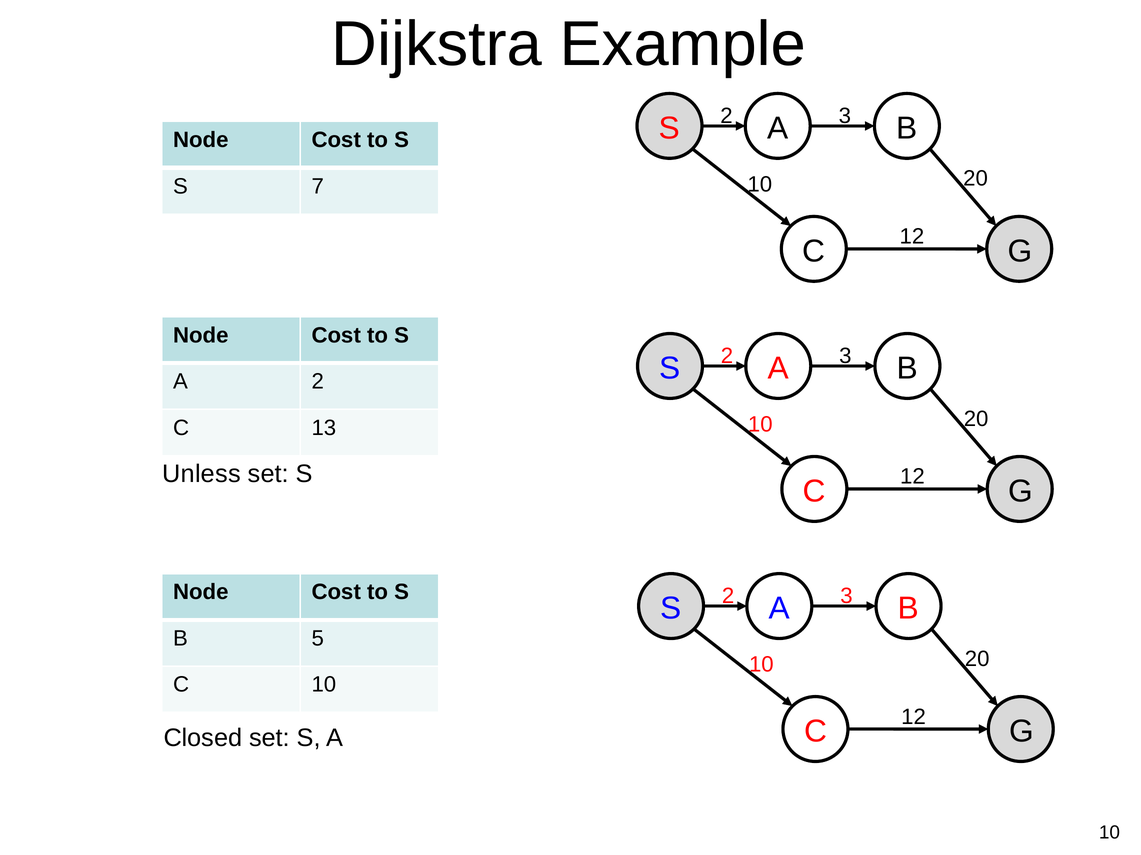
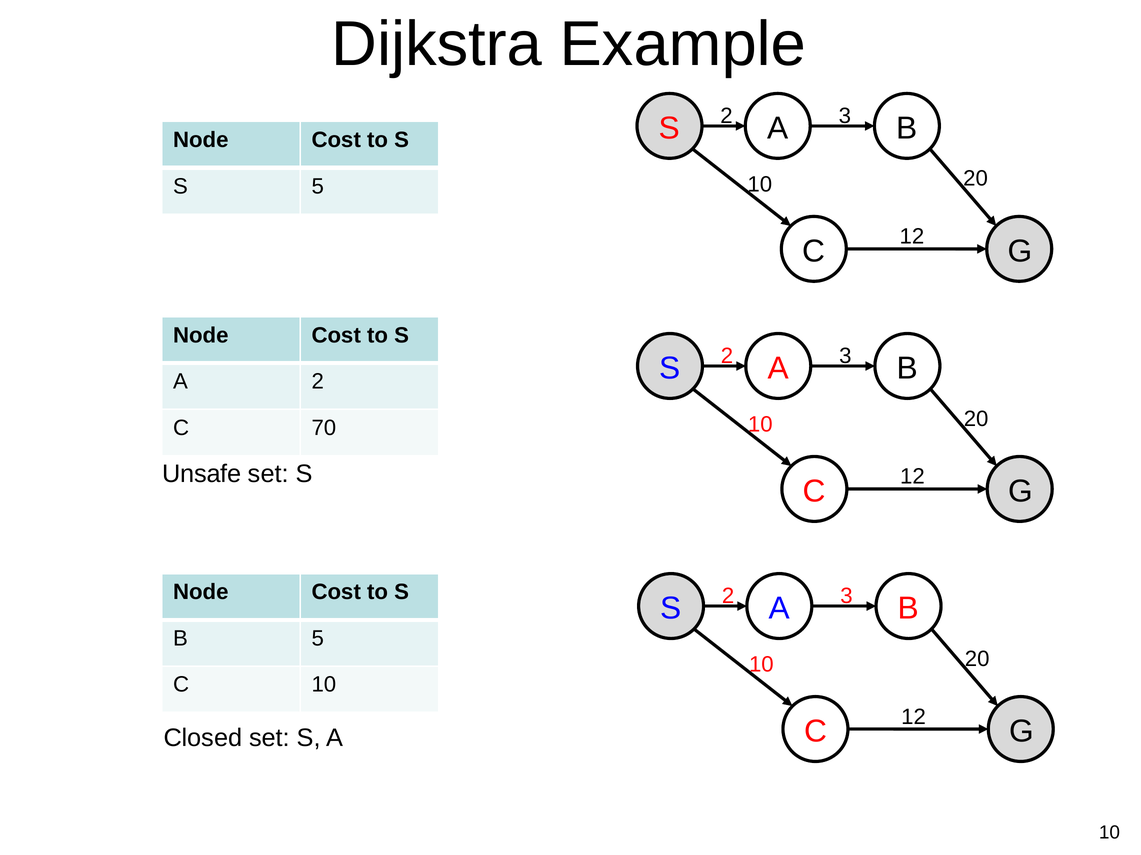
S 7: 7 -> 5 (318, 186)
13: 13 -> 70 (324, 428)
Unless: Unless -> Unsafe (202, 474)
